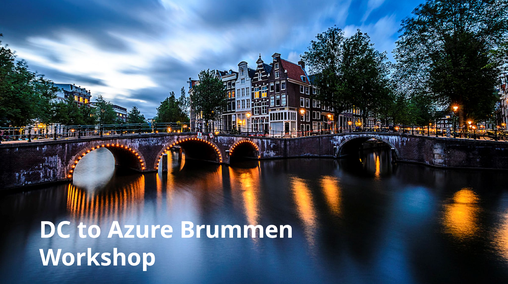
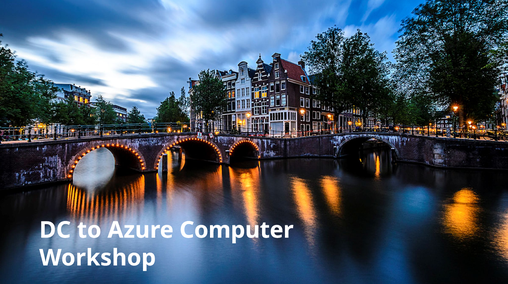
Azure Brummen: Brummen -> Computer (237, 230)
